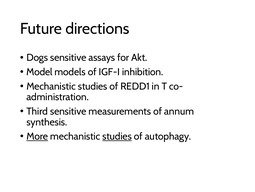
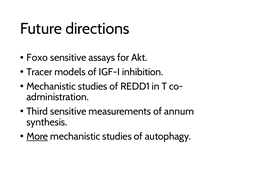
Dogs: Dogs -> Foxo (37, 57)
Model: Model -> Tracer (39, 72)
studies underline: present -> none (117, 136)
